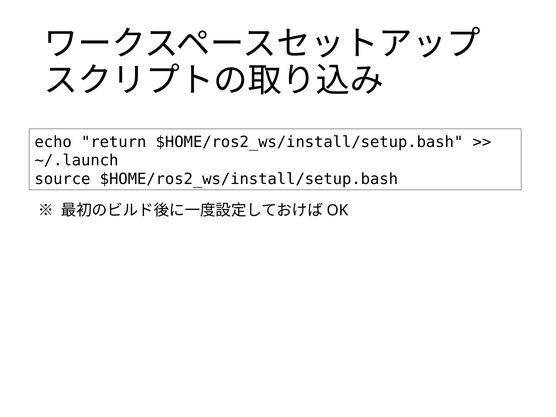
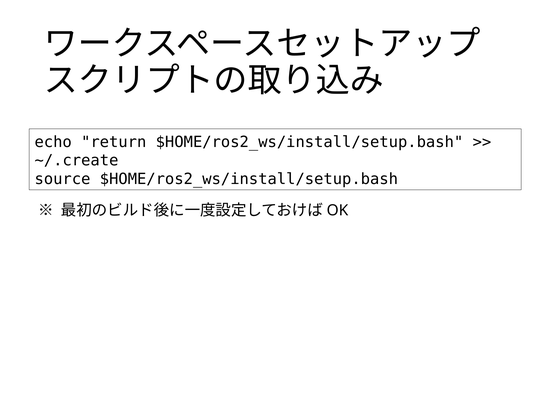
~/.launch: ~/.launch -> ~/.create (76, 161)
